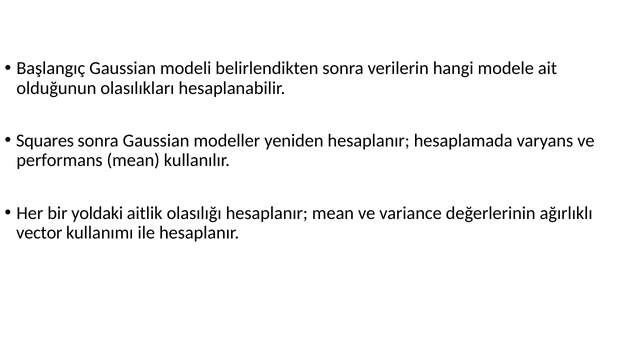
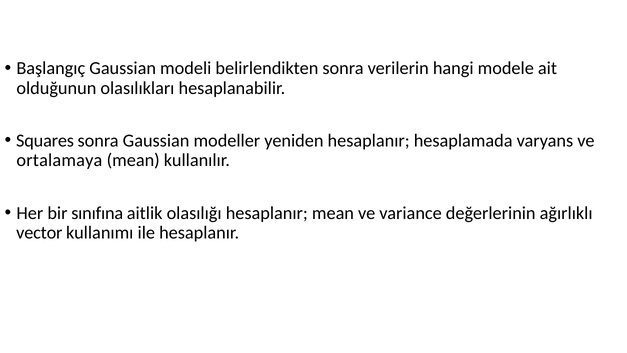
performans: performans -> ortalamaya (59, 160)
yoldaki: yoldaki -> sınıfına (97, 213)
